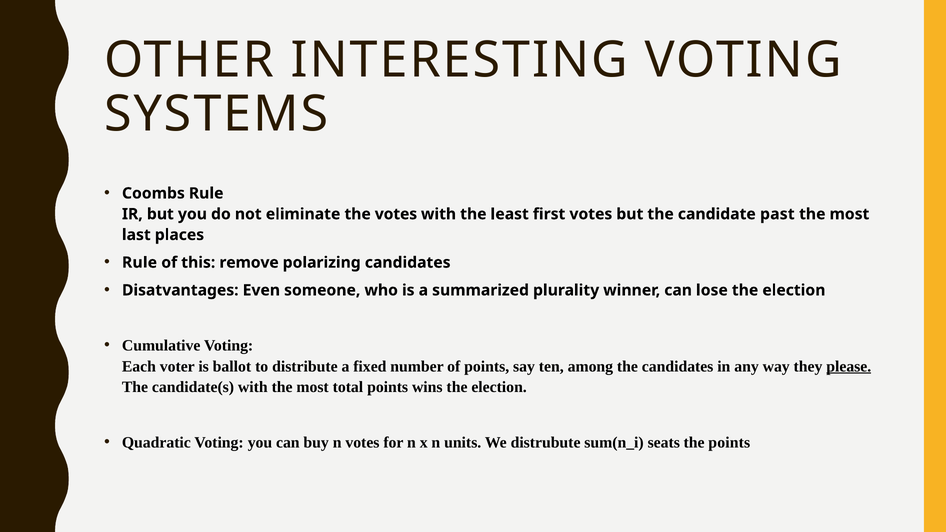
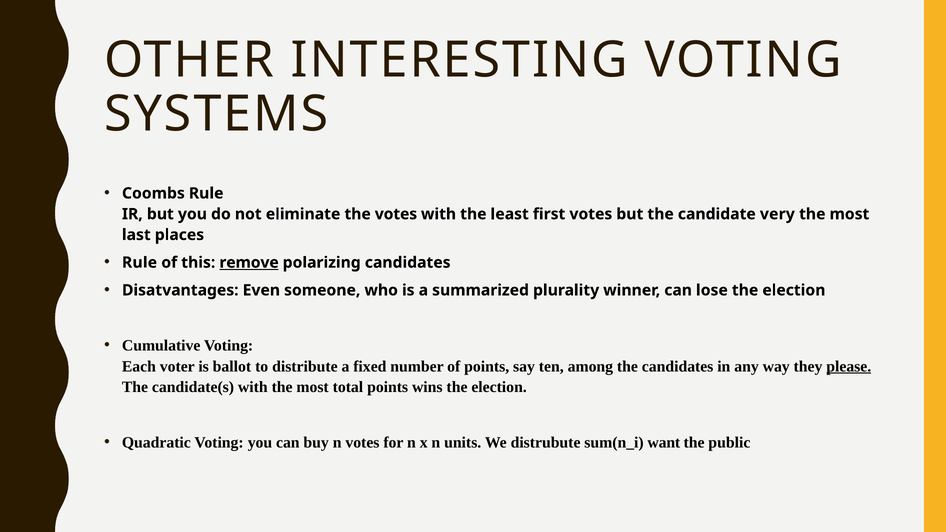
past: past -> very (777, 214)
remove underline: none -> present (249, 263)
seats: seats -> want (664, 443)
the points: points -> public (729, 443)
